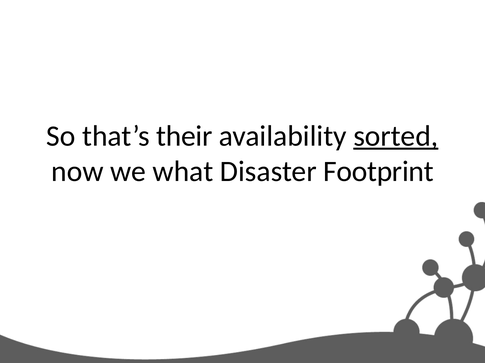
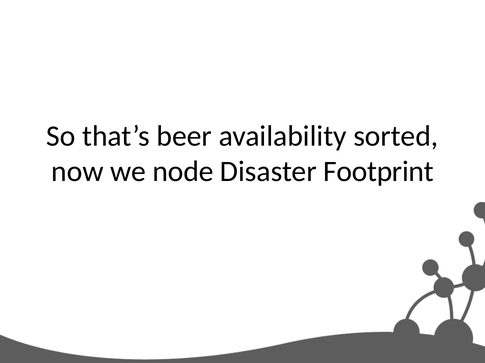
their: their -> beer (184, 136)
sorted underline: present -> none (396, 136)
what: what -> node (183, 172)
